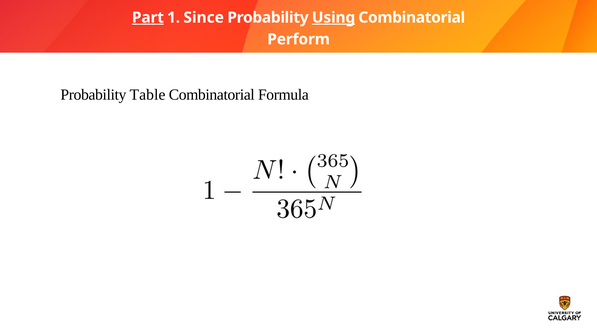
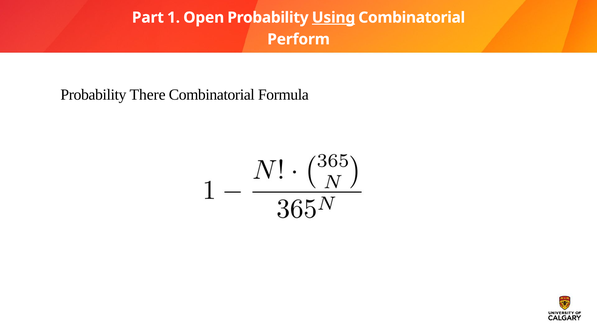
Part underline: present -> none (148, 18)
Since: Since -> Open (204, 18)
Table: Table -> There (148, 95)
